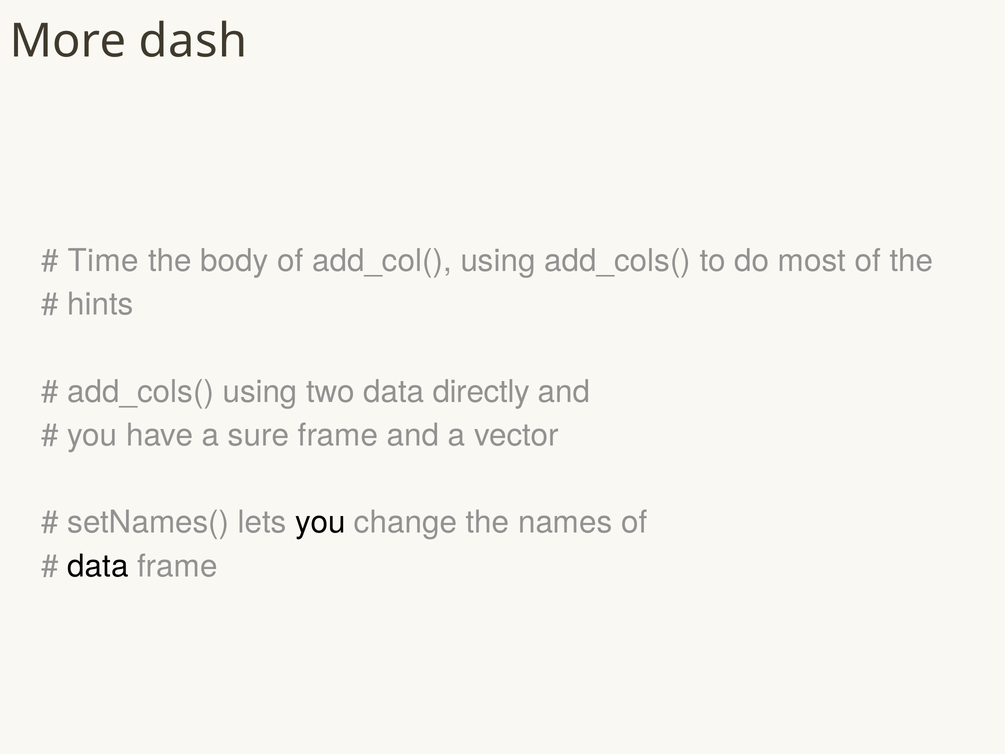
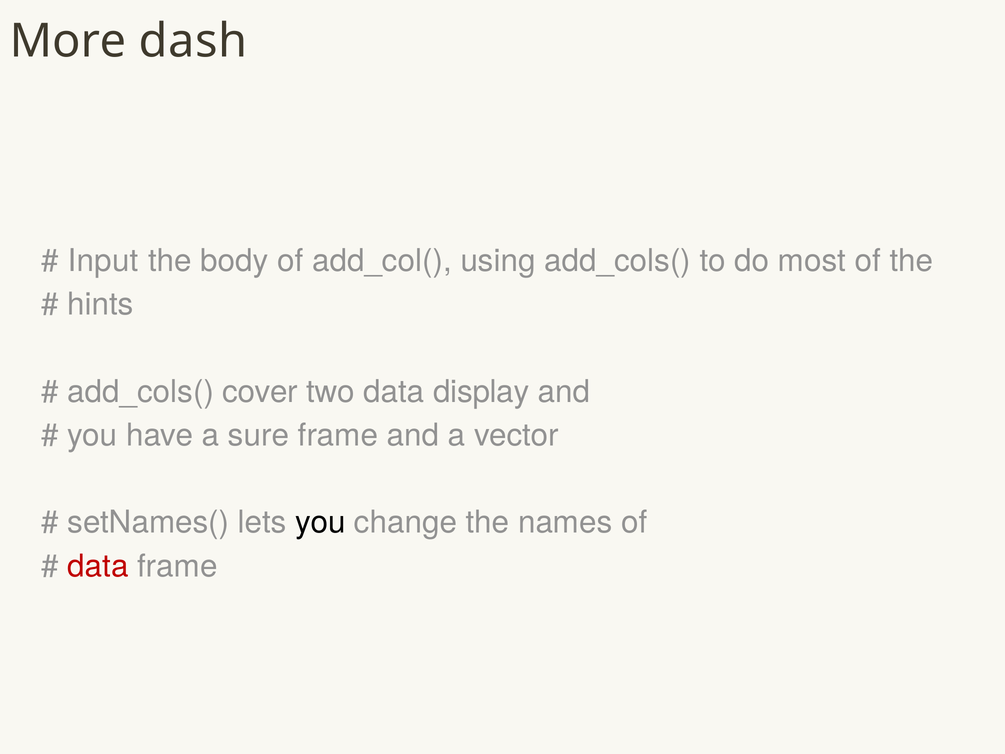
Time: Time -> Input (103, 261)
add_cols( using: using -> cover (260, 392)
directly: directly -> display (481, 392)
data colour: black -> red (98, 566)
